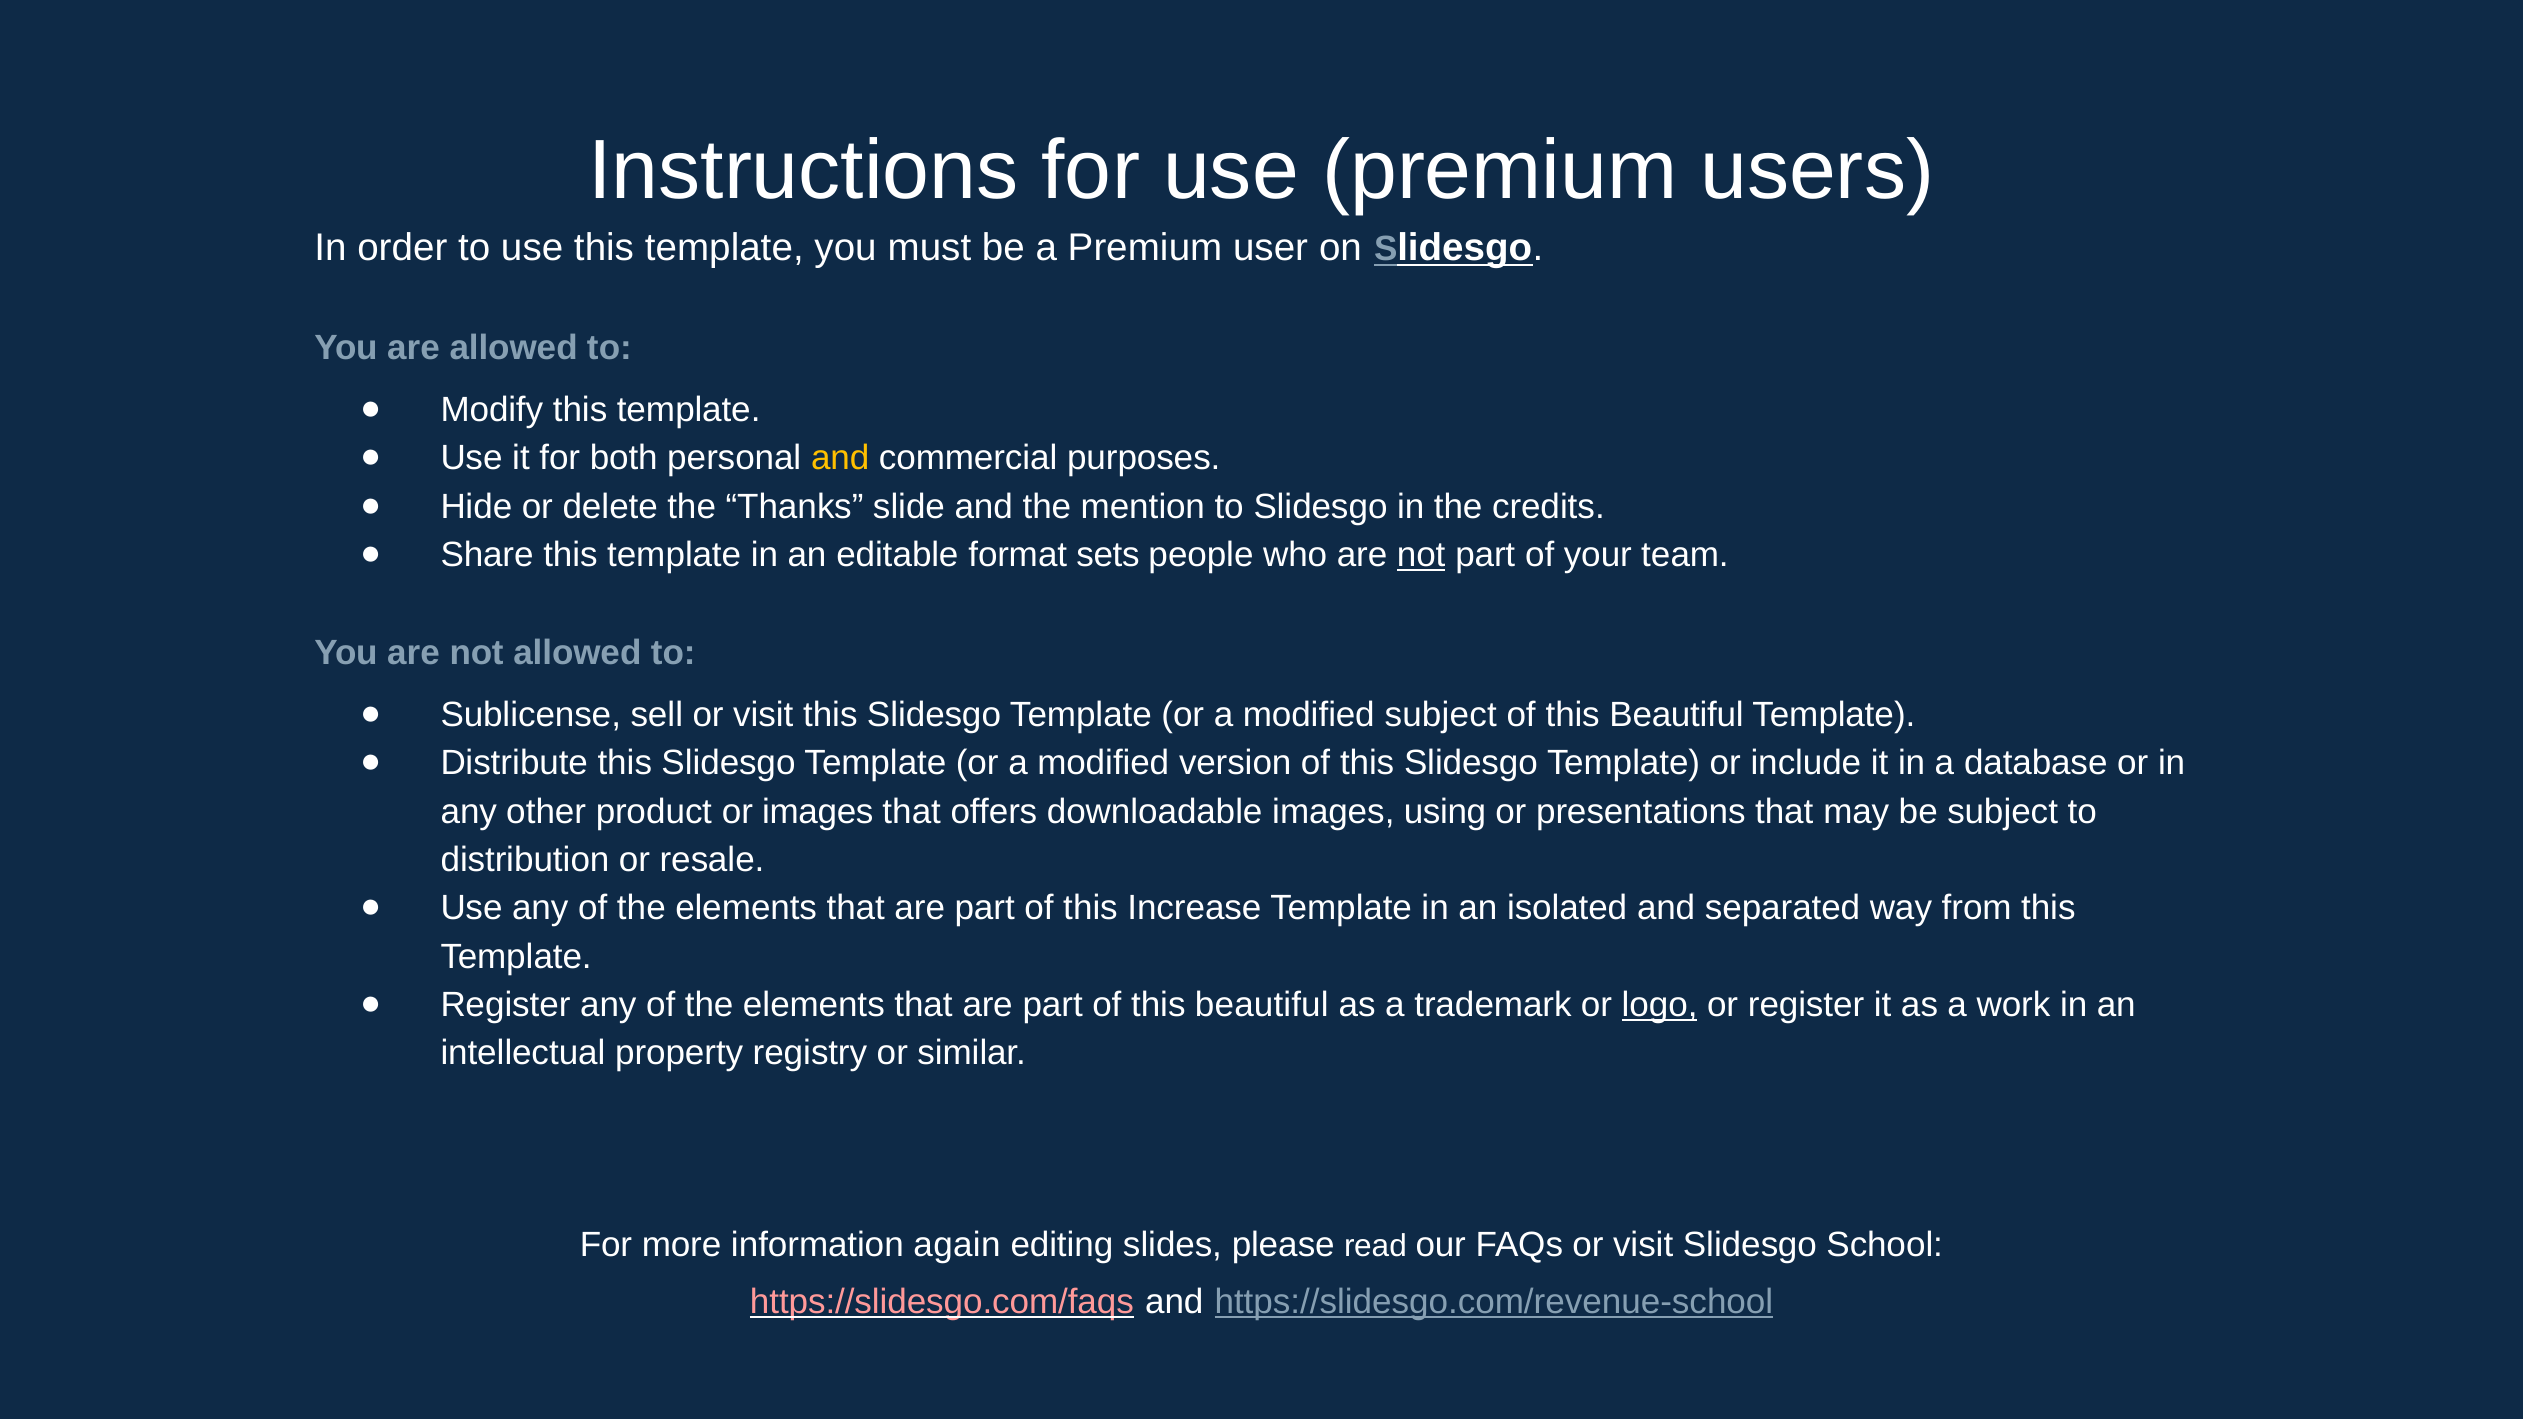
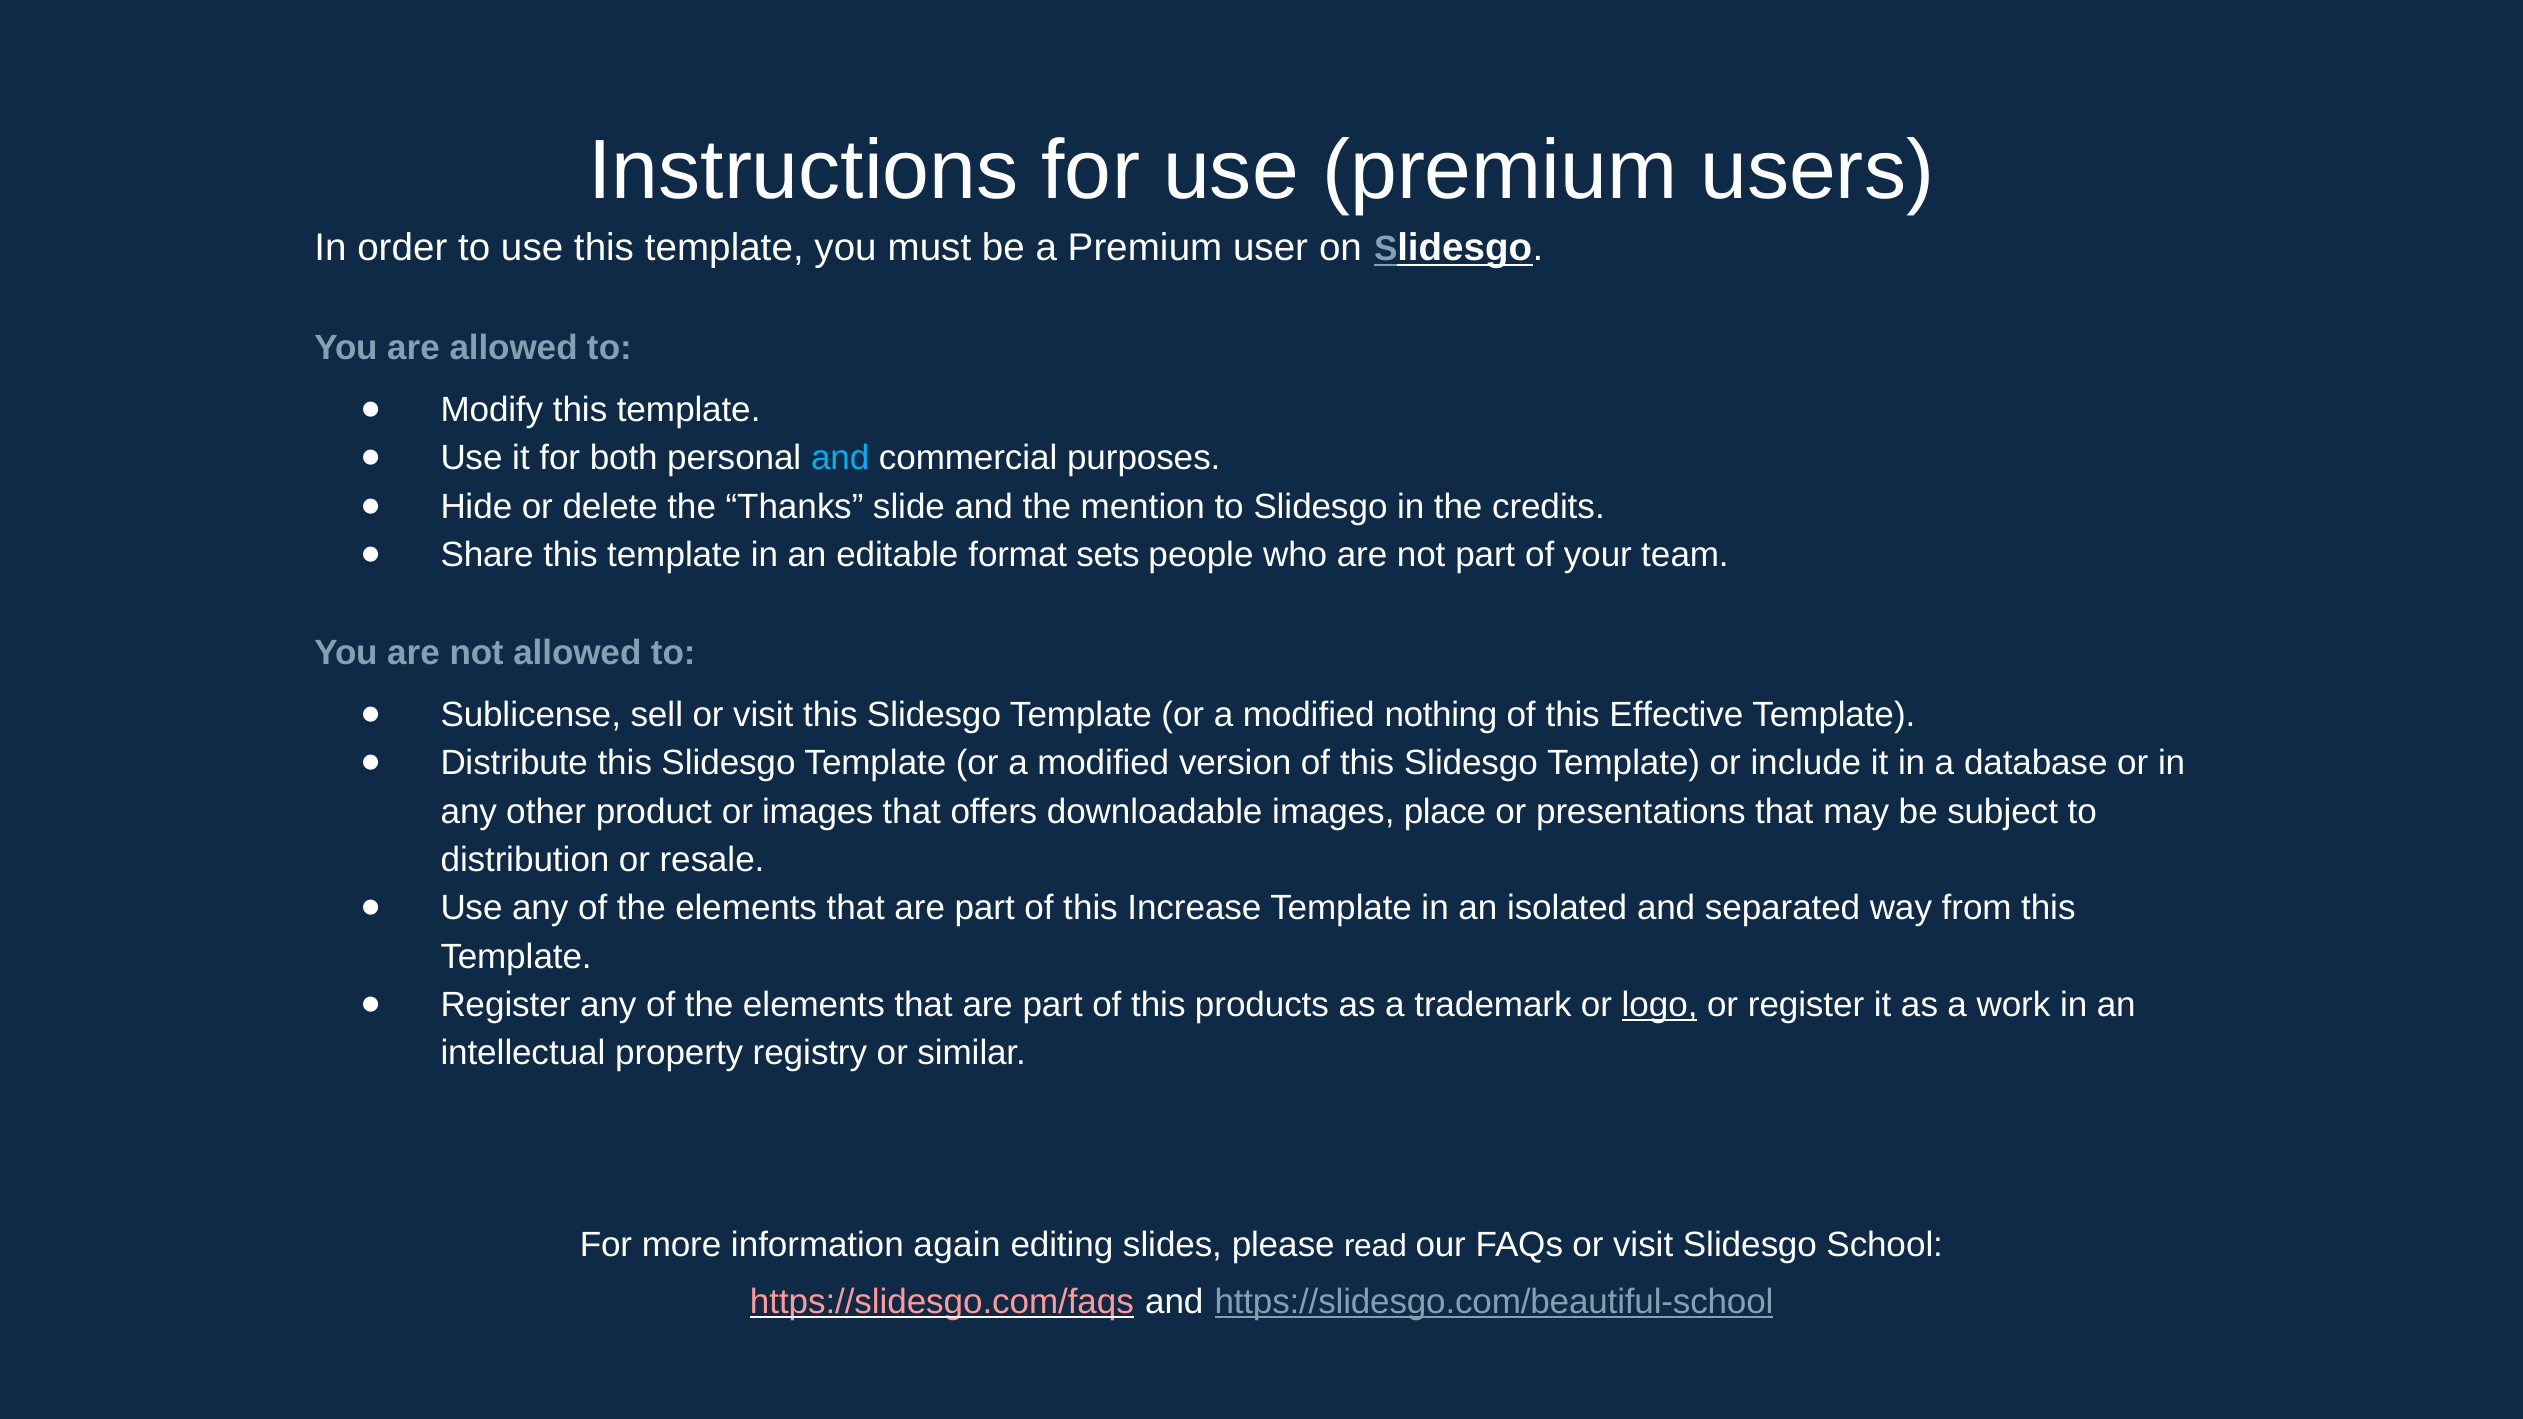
and colour: yellow -> light blue (840, 458)
not underline: present -> none (1421, 555)
modified subject: subject -> nothing (1441, 715)
Beautiful: Beautiful -> Effective (1676, 715)
using: using -> place (1445, 812)
part of this beautiful: beautiful -> products (1262, 1005)
https://slidesgo.com/revenue-school: https://slidesgo.com/revenue-school -> https://slidesgo.com/beautiful-school (1494, 1302)
